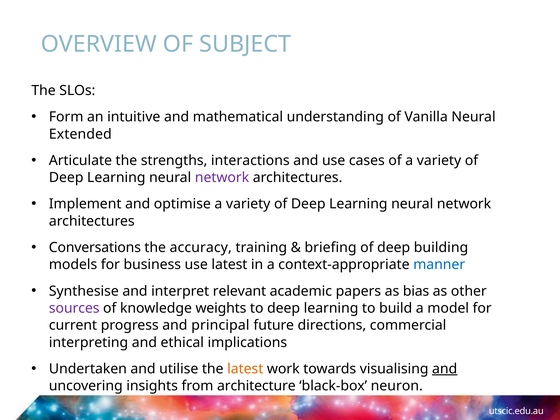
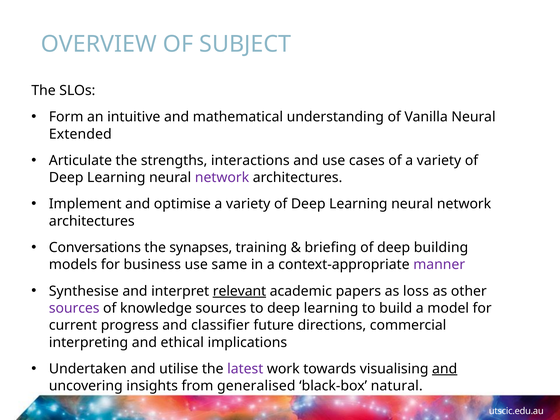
accuracy: accuracy -> synapses (201, 248)
use latest: latest -> same (229, 265)
manner colour: blue -> purple (439, 265)
relevant underline: none -> present (240, 291)
bias: bias -> loss (416, 291)
knowledge weights: weights -> sources (221, 308)
principal: principal -> classifier (220, 325)
latest colour: orange -> purple (245, 369)
architecture: architecture -> generalised (256, 386)
neuron: neuron -> natural (397, 386)
